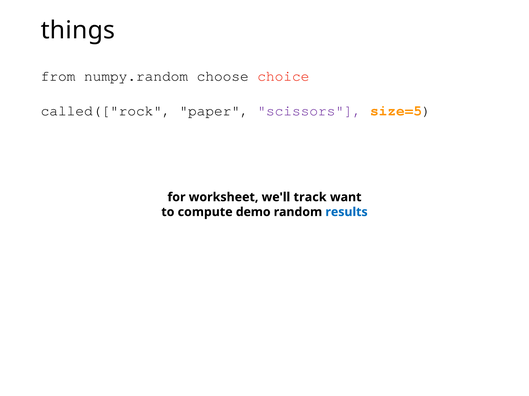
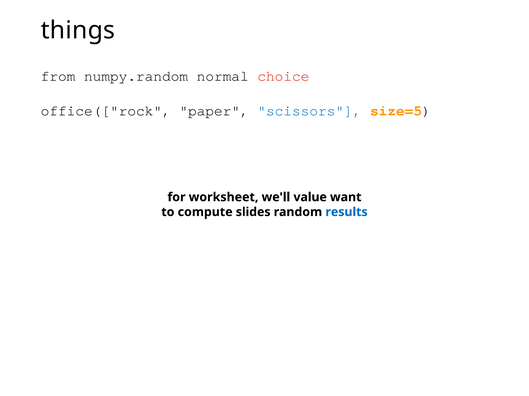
choose: choose -> normal (223, 76)
called(["rock: called(["rock -> office(["rock (106, 111)
scissors colour: purple -> blue (309, 111)
track: track -> value (310, 197)
demo: demo -> slides (253, 212)
